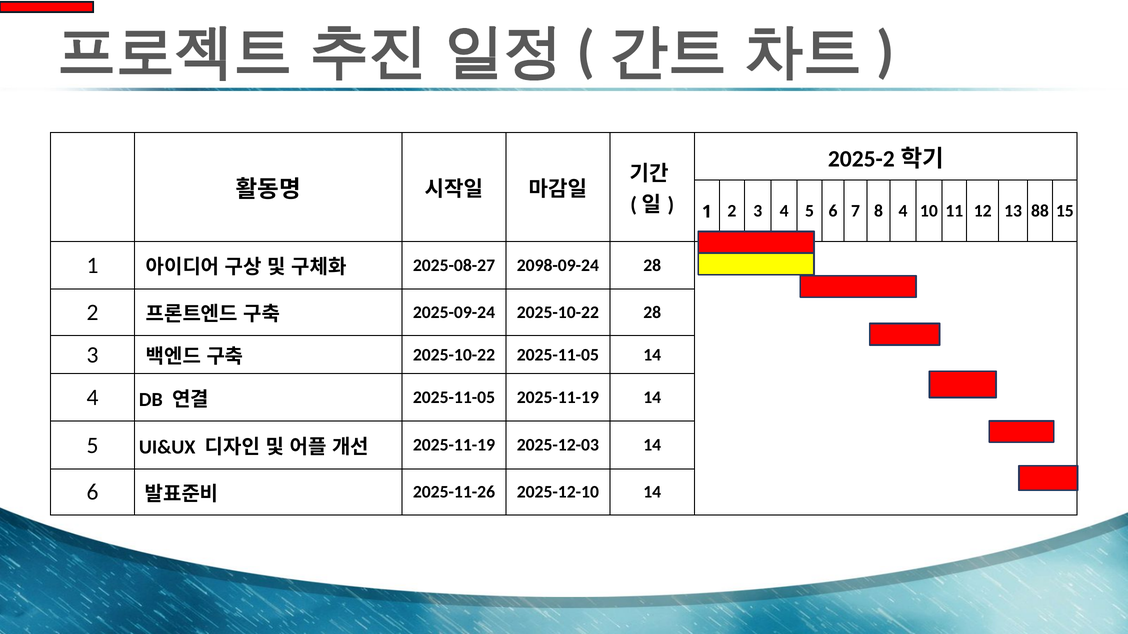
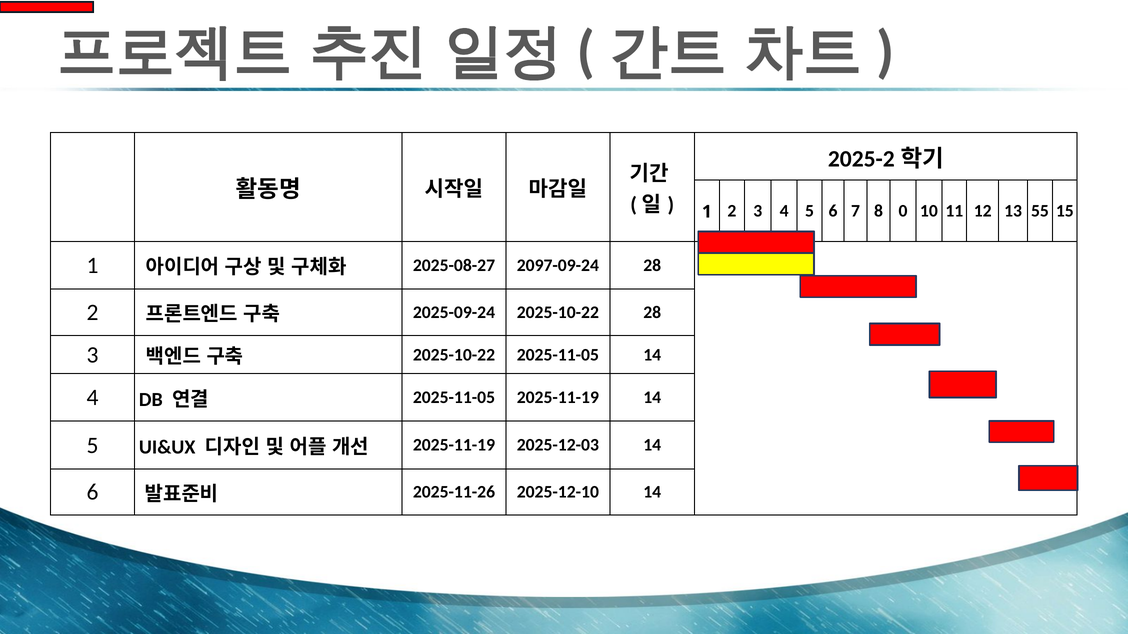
8 4: 4 -> 0 (903, 211)
88: 88 -> 55 (1040, 211)
2098-09-24: 2098-09-24 -> 2097-09-24 (558, 266)
